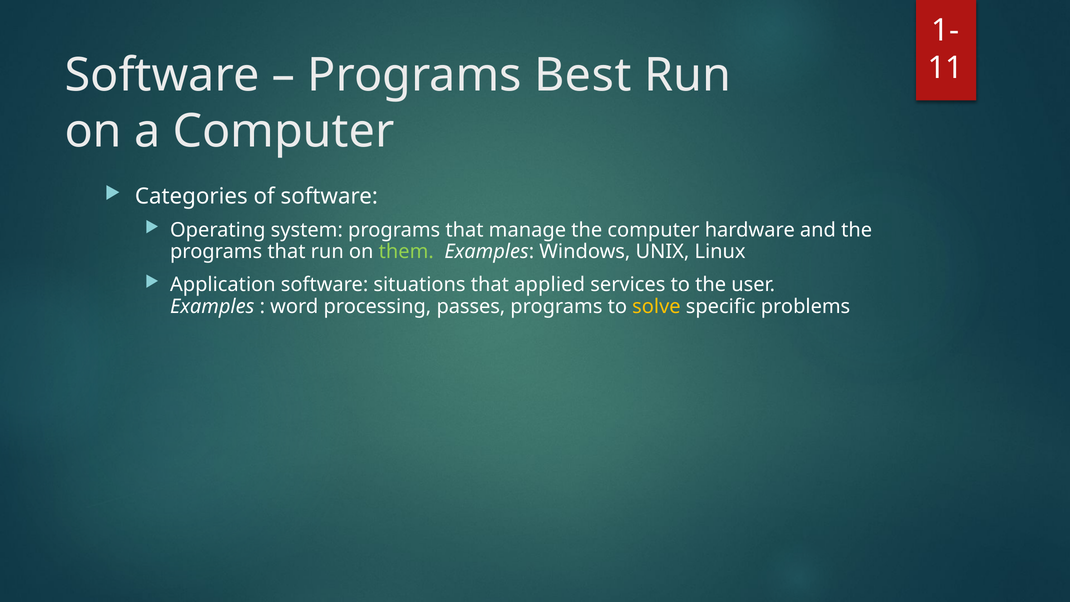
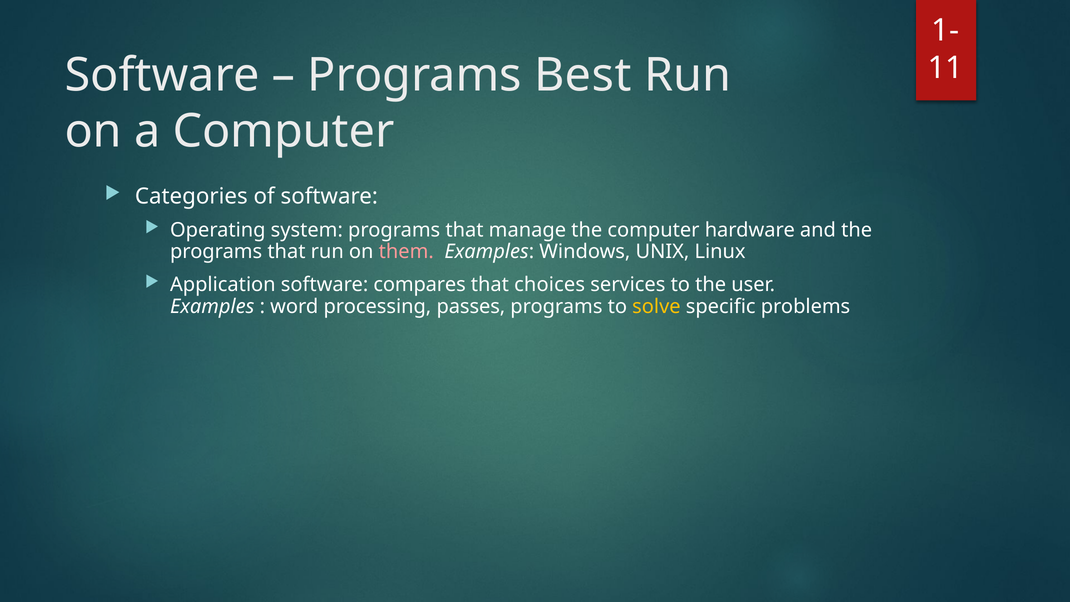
them colour: light green -> pink (406, 252)
situations: situations -> compares (420, 285)
applied: applied -> choices (550, 285)
